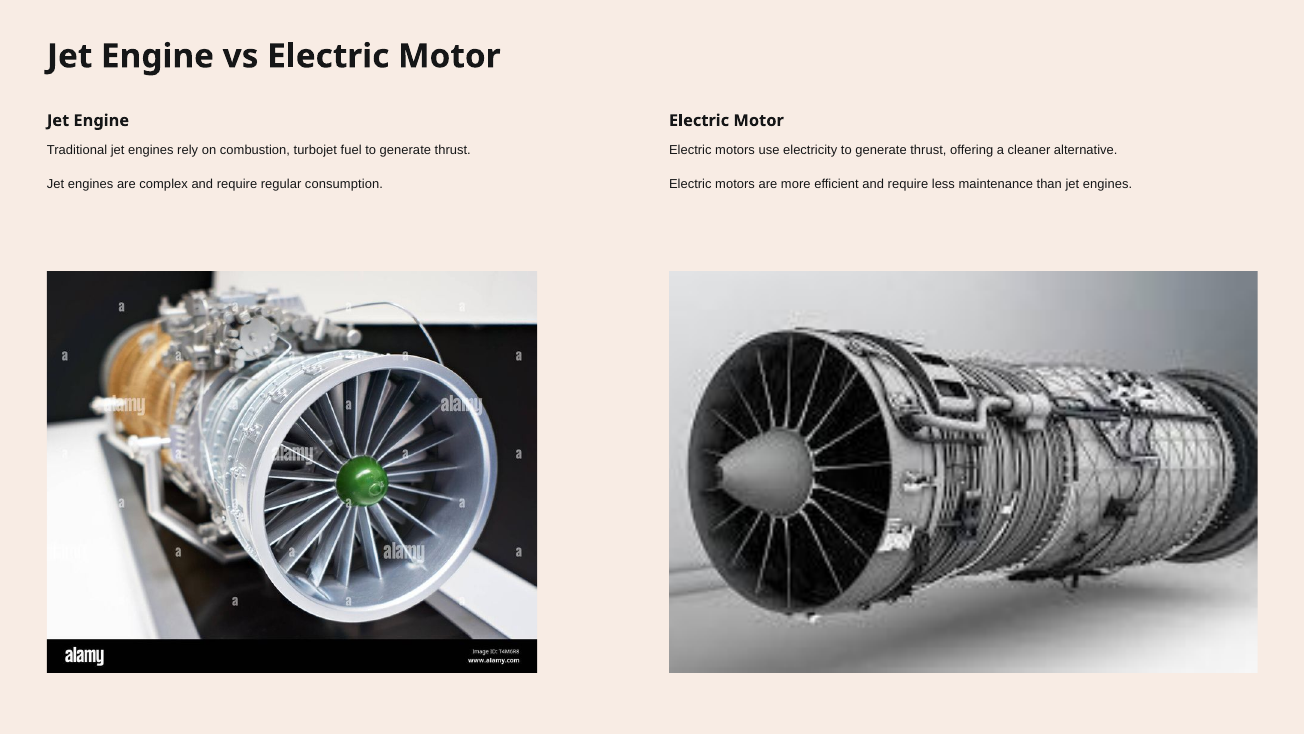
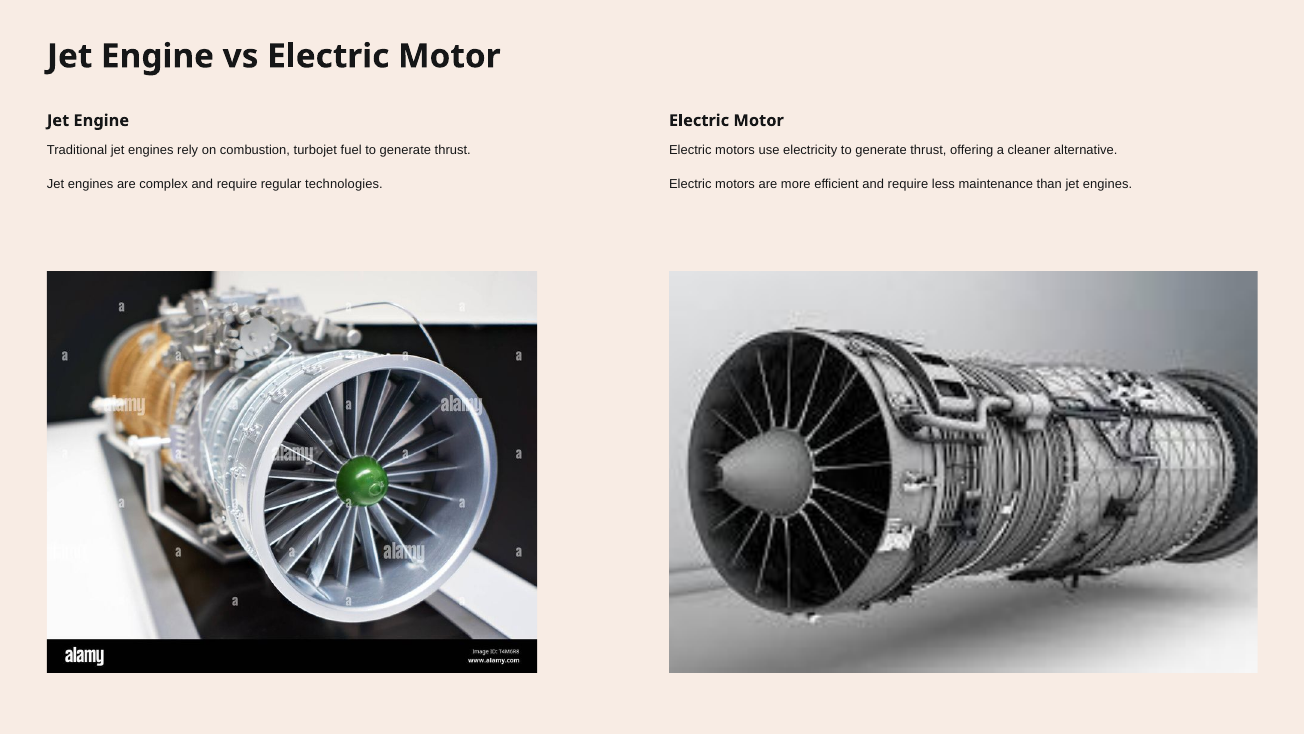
consumption: consumption -> technologies (344, 184)
